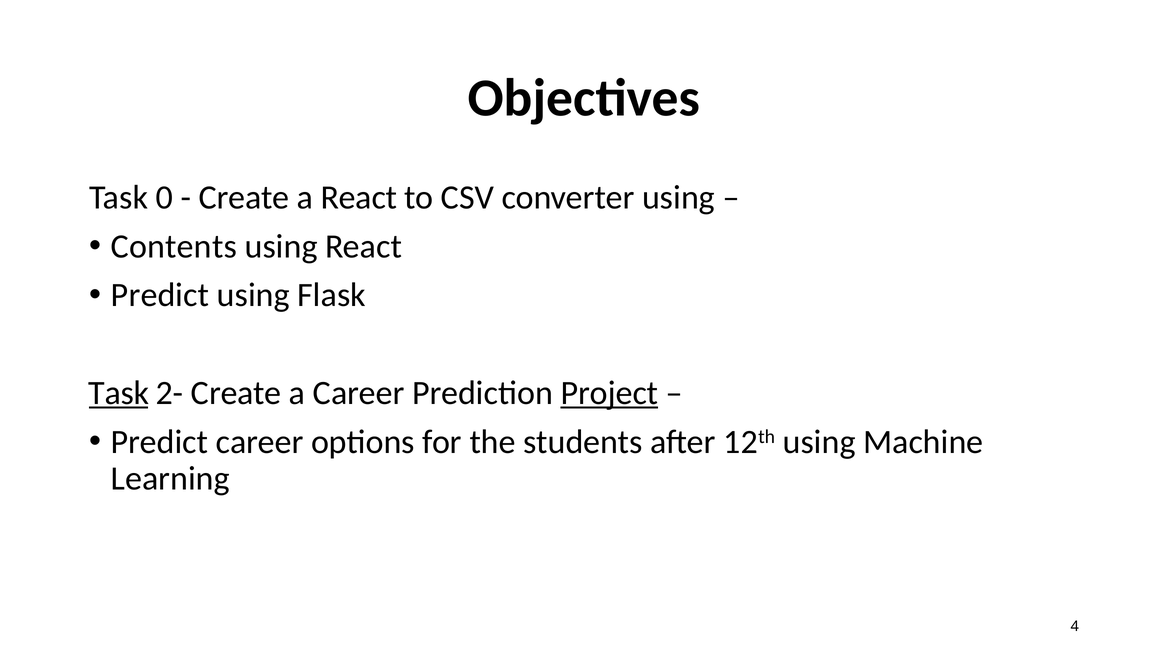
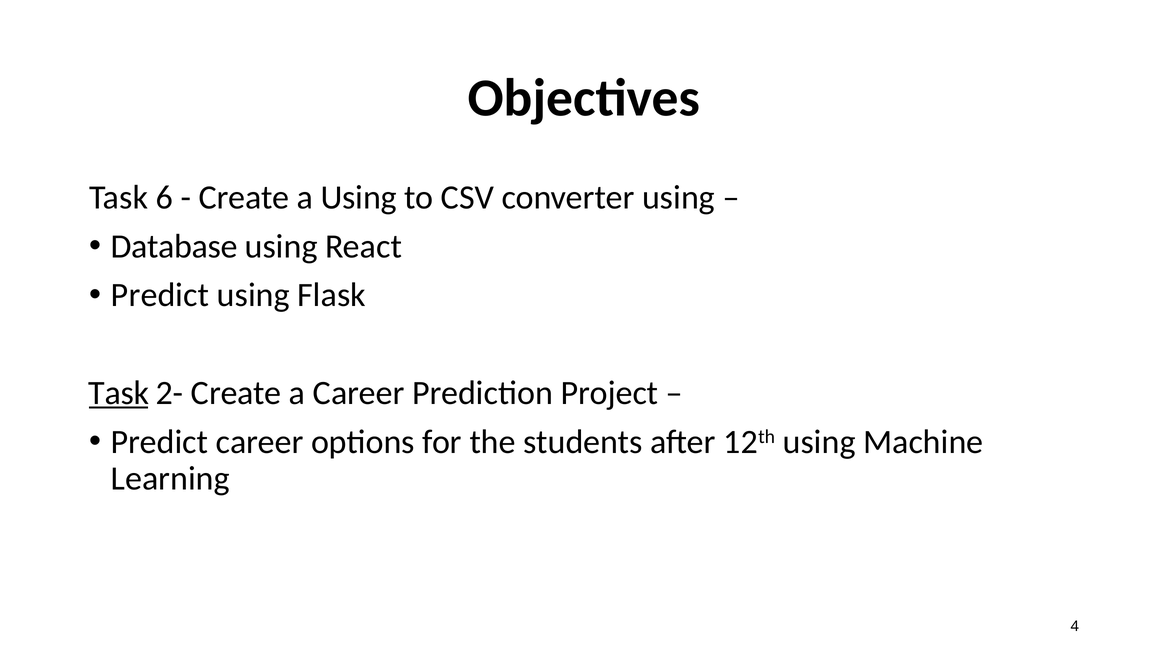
0: 0 -> 6 (164, 197)
a React: React -> Using (359, 197)
Contents: Contents -> Database (174, 246)
Project underline: present -> none (609, 393)
